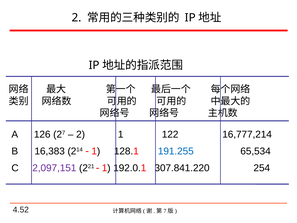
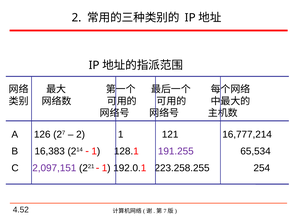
122: 122 -> 121 (170, 134)
191.255 colour: blue -> purple (176, 151)
307.841.220: 307.841.220 -> 223.258.255 (182, 168)
